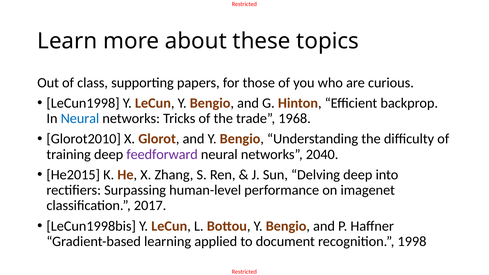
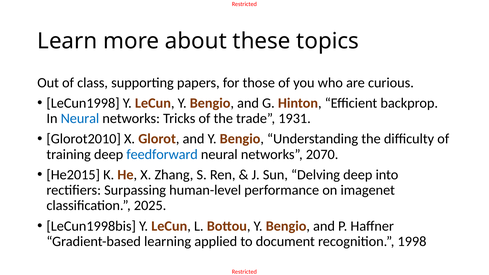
1968: 1968 -> 1931 (295, 118)
feedforward colour: purple -> blue (162, 154)
2040: 2040 -> 2070 (322, 154)
2017: 2017 -> 2025 (150, 206)
